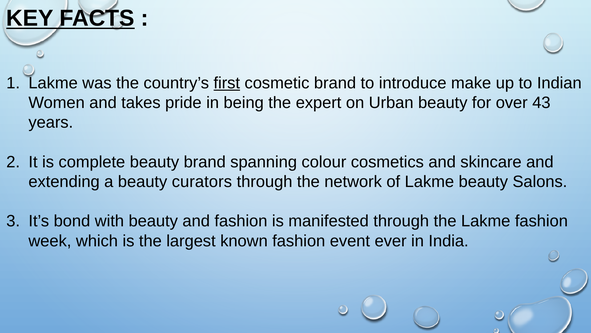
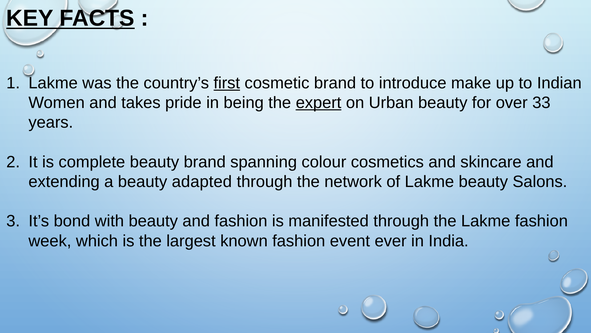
expert underline: none -> present (319, 103)
43: 43 -> 33 (541, 103)
curators: curators -> adapted (202, 181)
